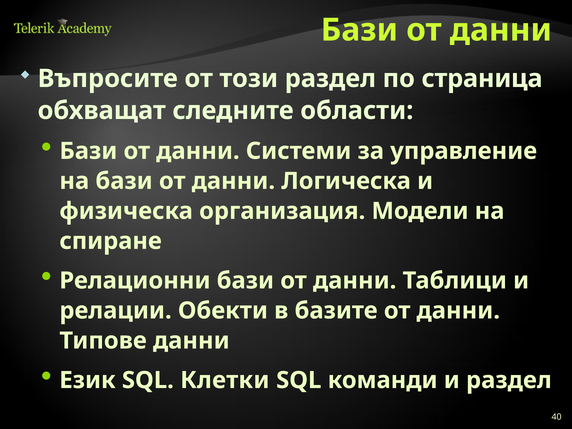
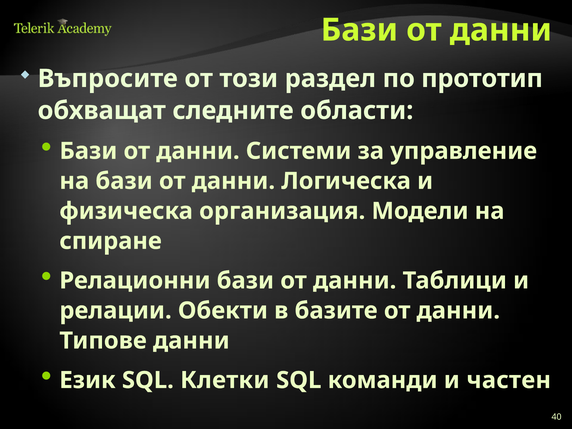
страница: страница -> прототип (482, 79)
и раздел: раздел -> частен (509, 380)
